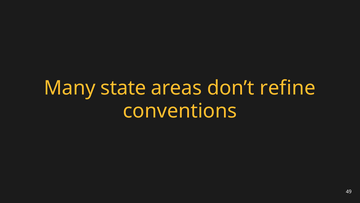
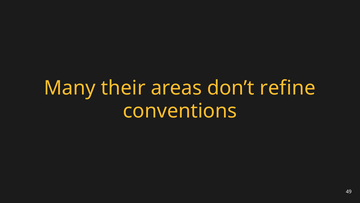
state: state -> their (123, 88)
